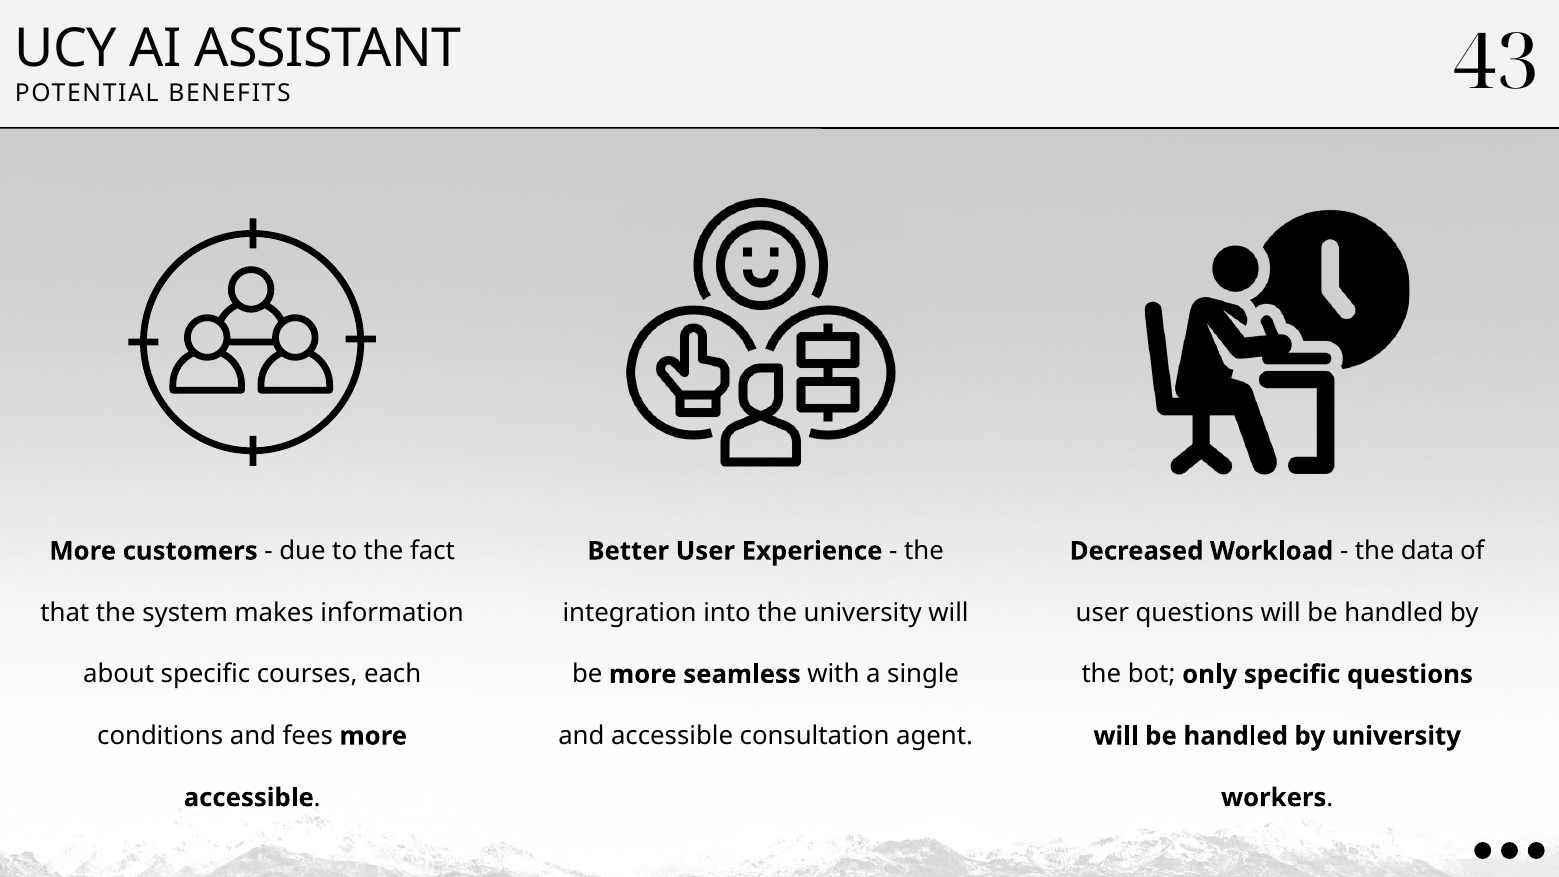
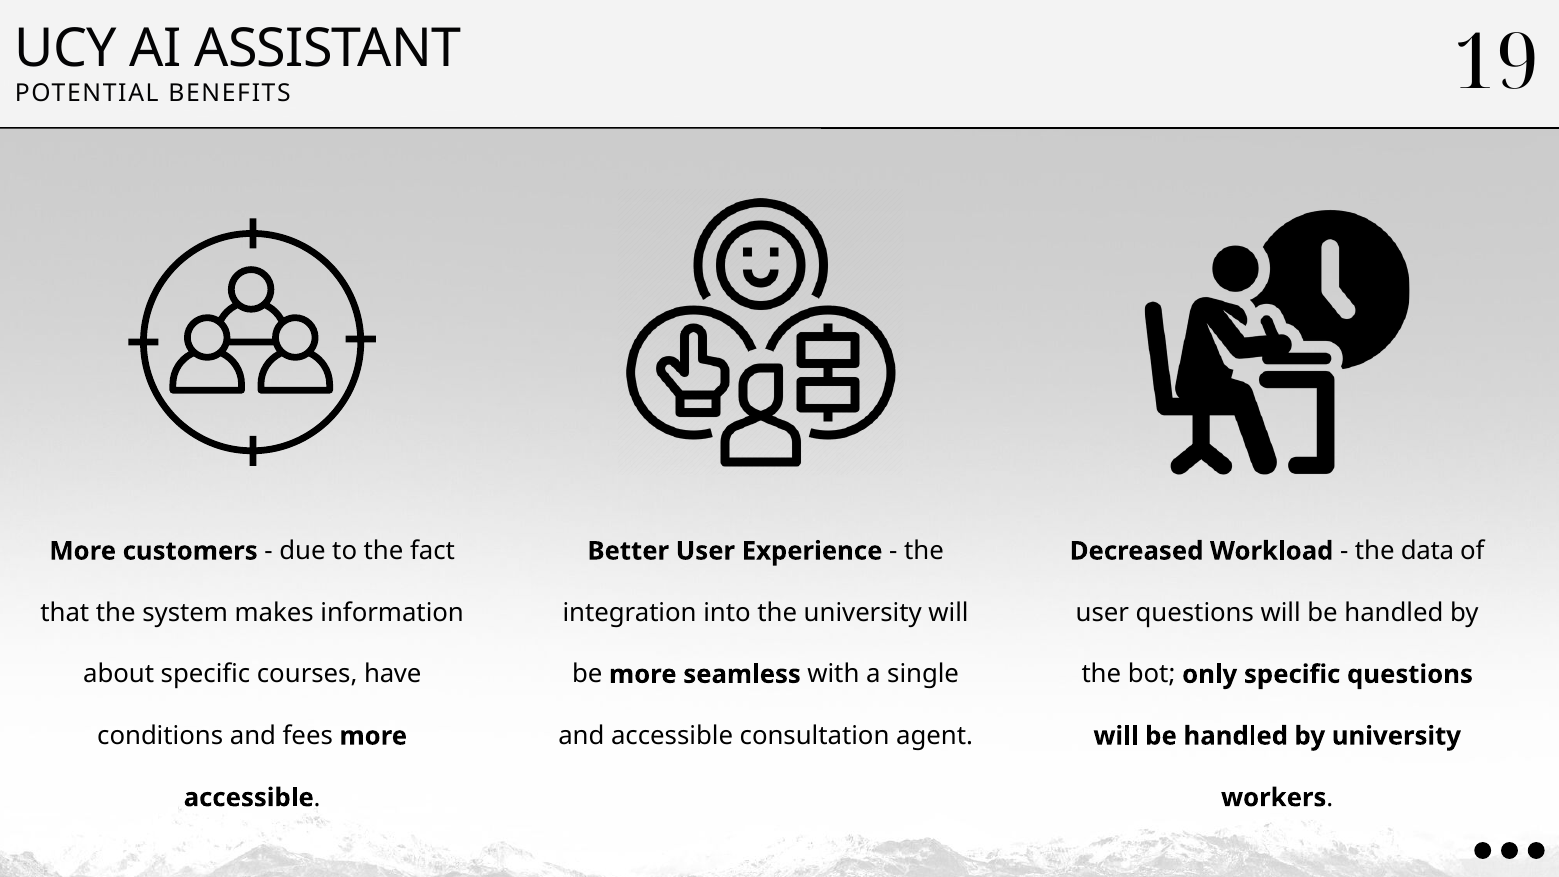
43: 43 -> 19 (1496, 63)
each: each -> have (393, 674)
